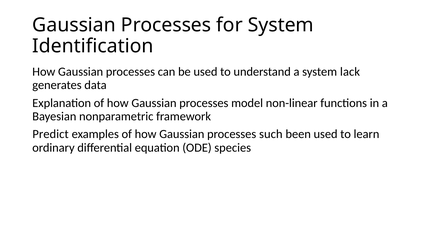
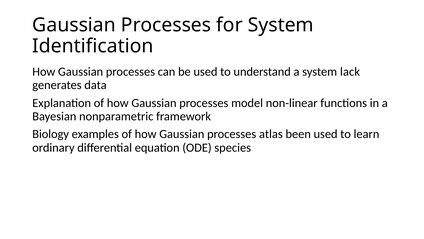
Predict: Predict -> Biology (51, 134)
such: such -> atlas (271, 134)
